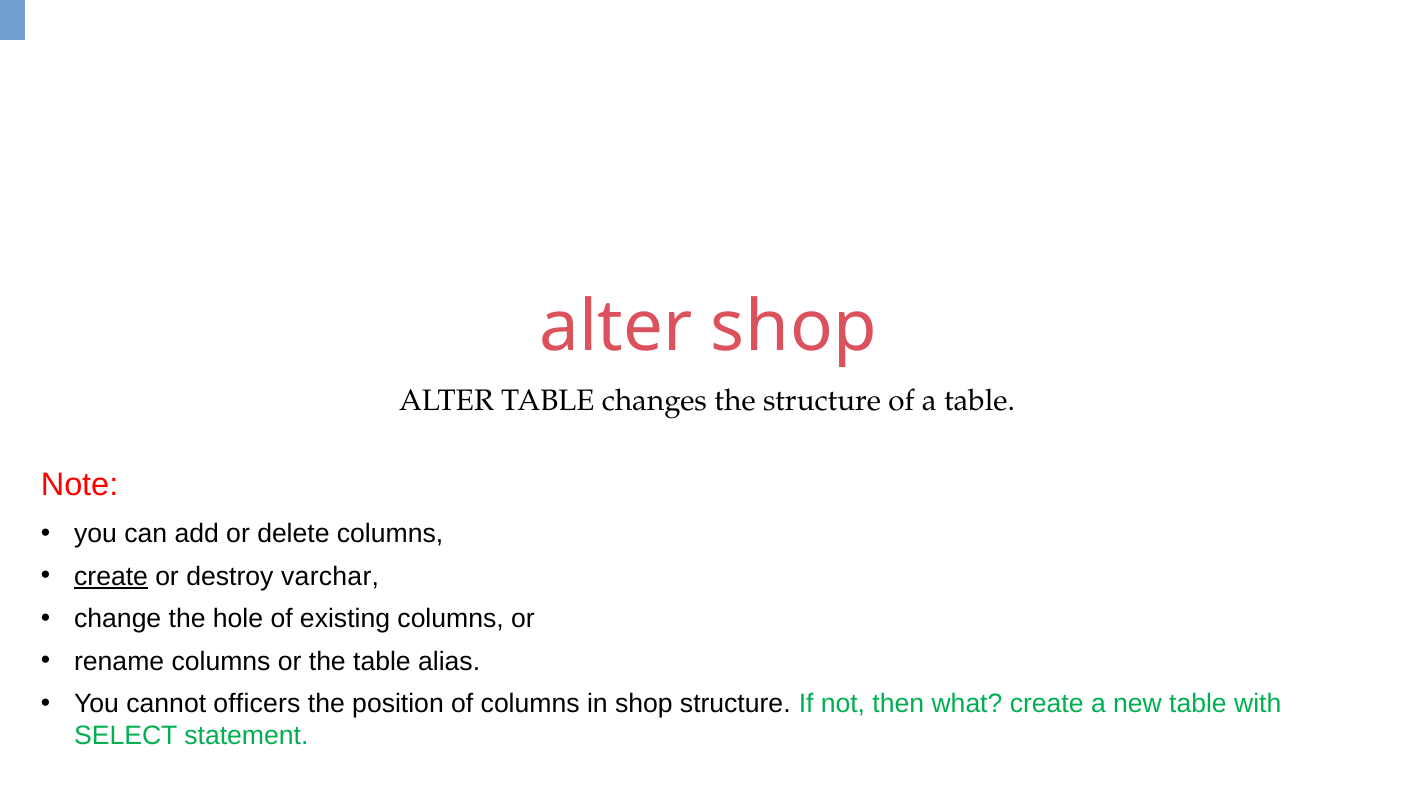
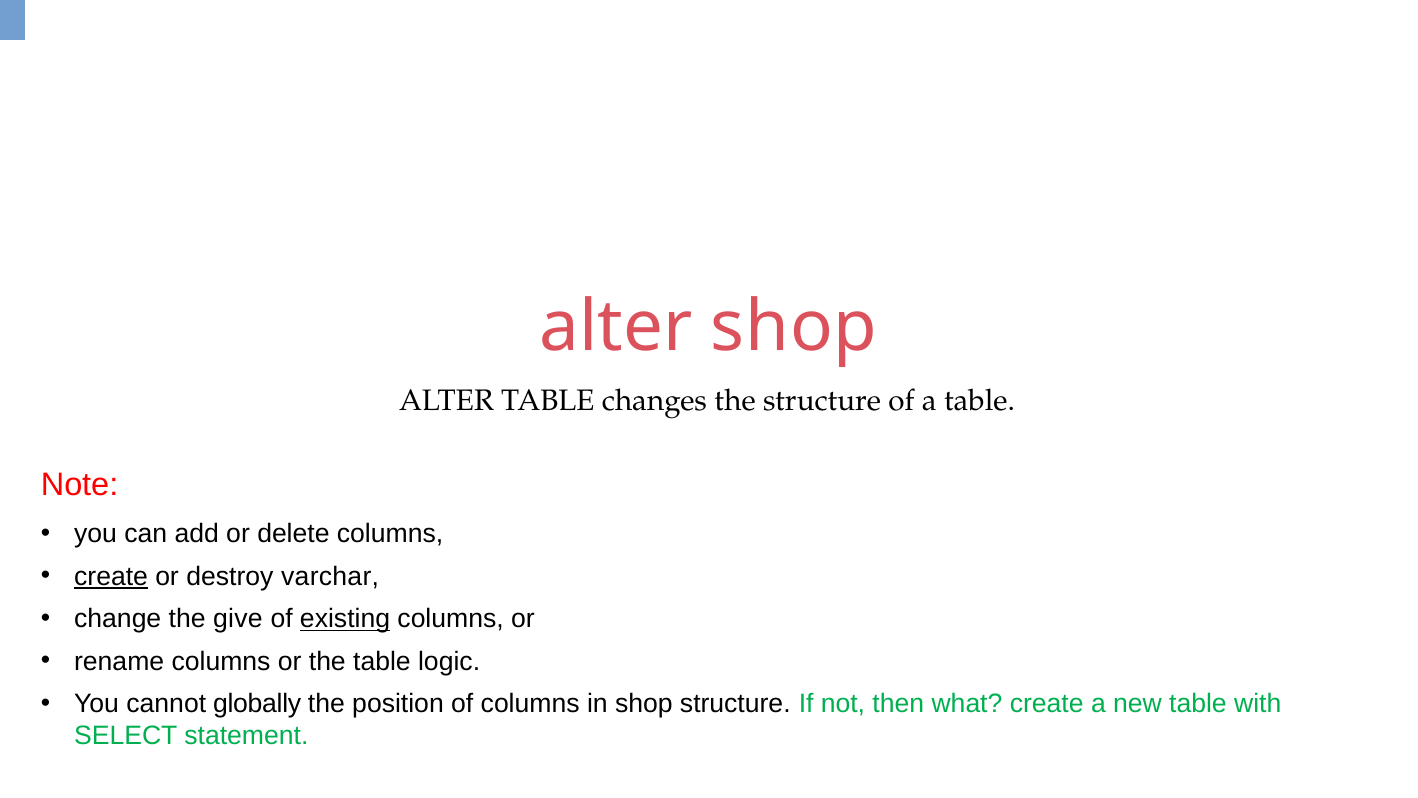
hole: hole -> give (238, 619)
existing underline: none -> present (345, 619)
alias: alias -> logic (449, 661)
officers: officers -> globally (257, 704)
